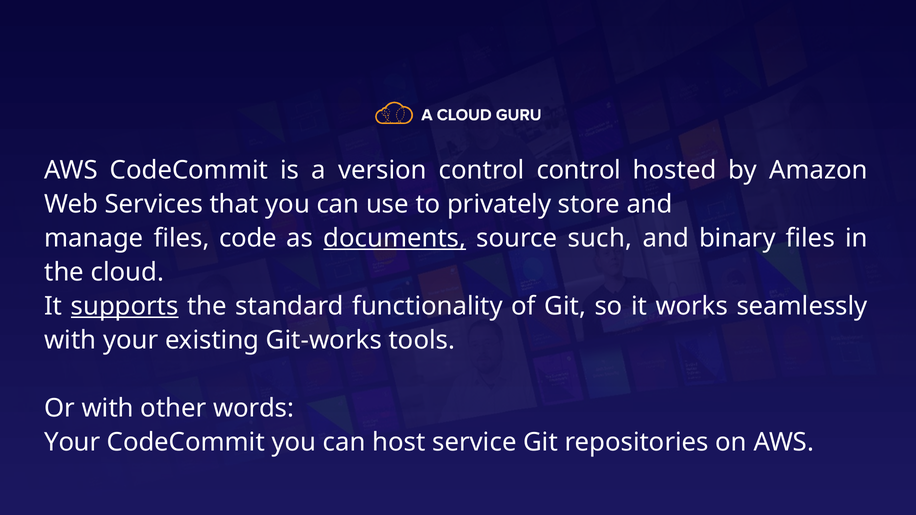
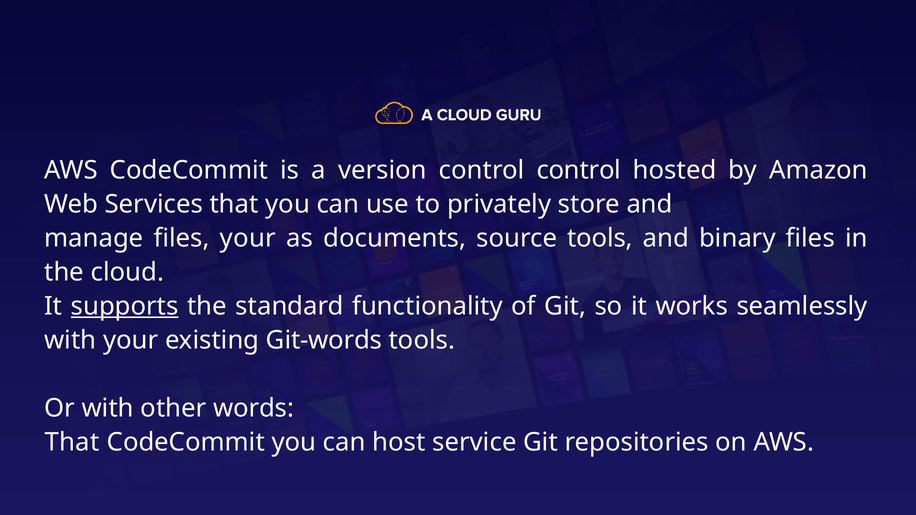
files code: code -> your (248, 239)
documents underline: present -> none (395, 239)
source such: such -> tools (600, 239)
Git-works: Git-works -> Git-words (324, 341)
Your: Your -> That (72, 442)
